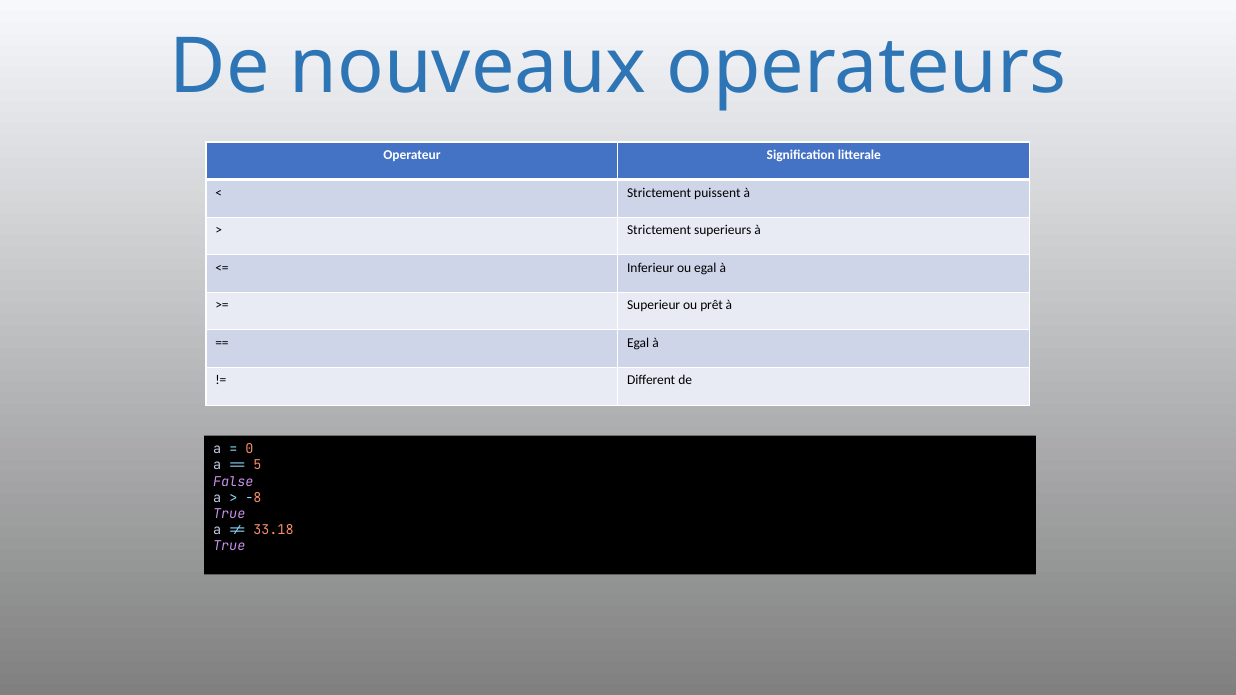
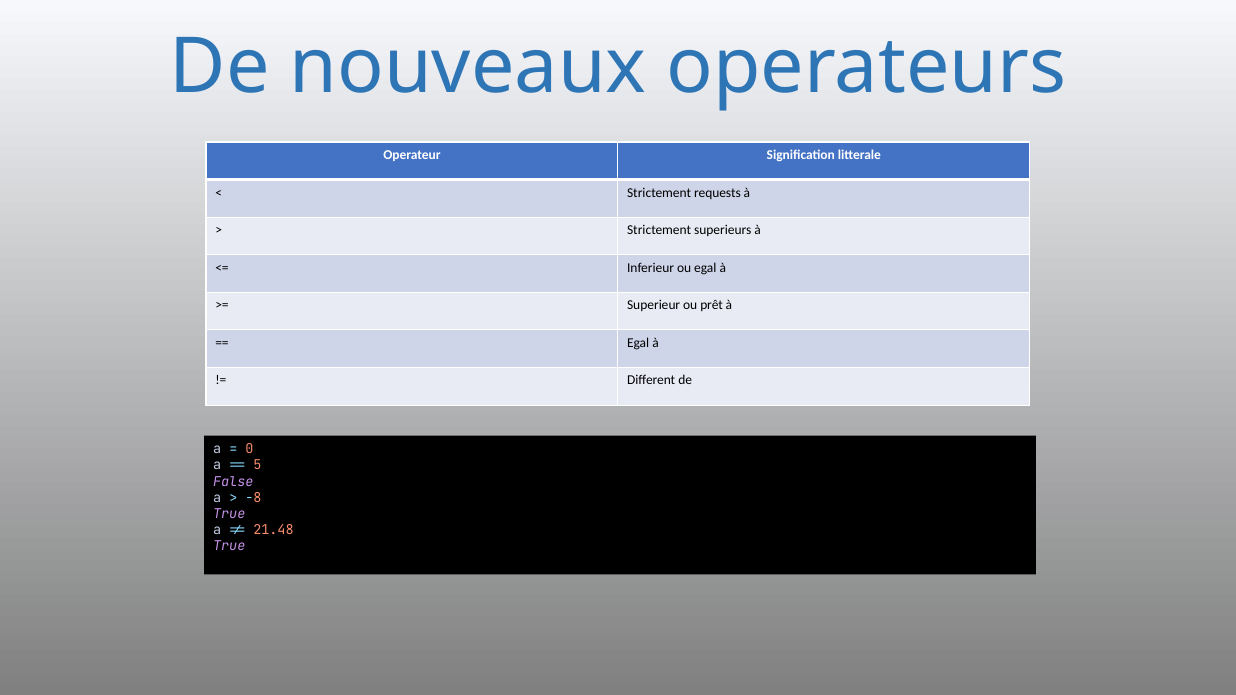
puissent: puissent -> requests (717, 193)
33.18: 33.18 -> 21.48 (273, 530)
